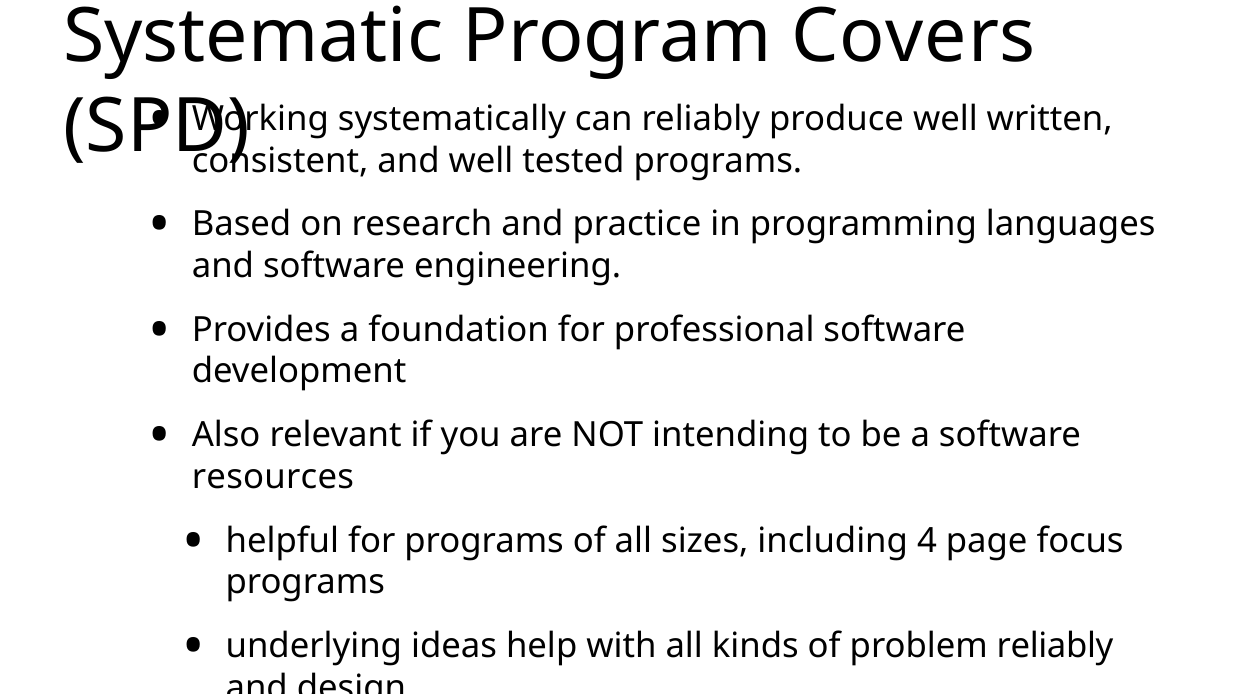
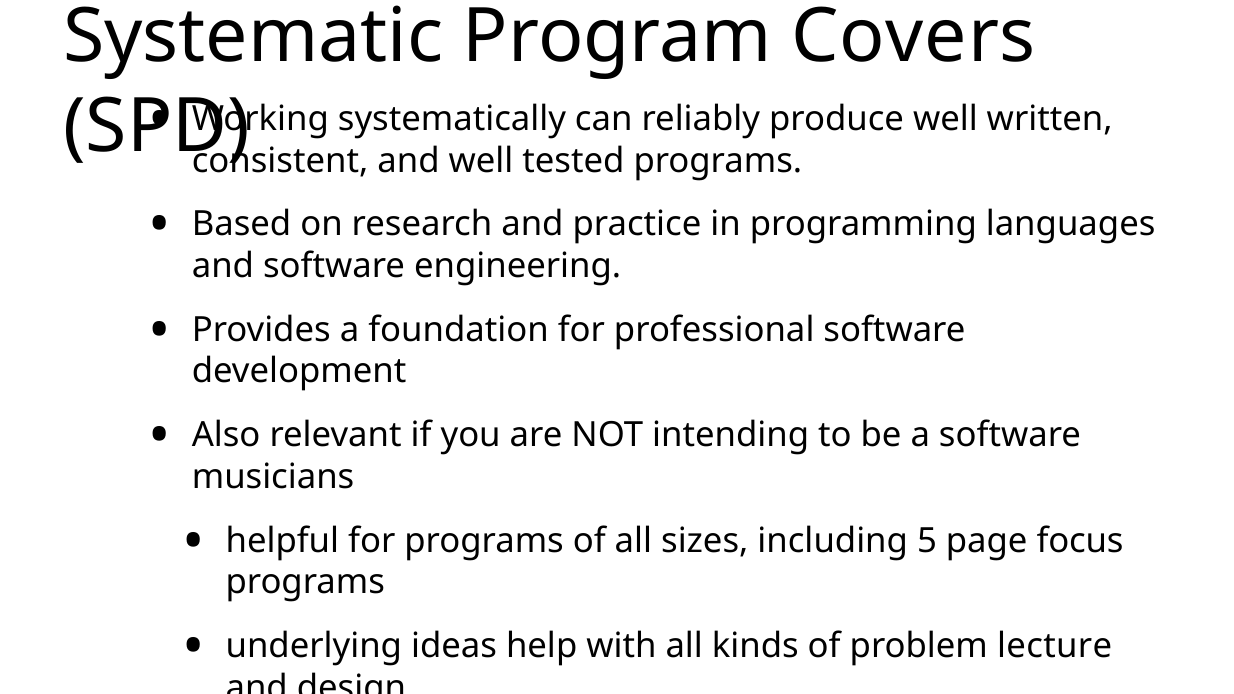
resources: resources -> musicians (273, 477)
4: 4 -> 5 (927, 541)
problem reliably: reliably -> lecture (1055, 646)
